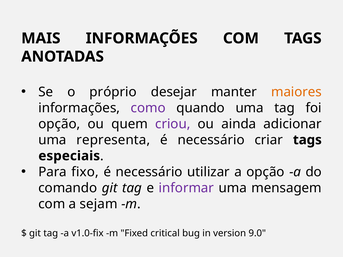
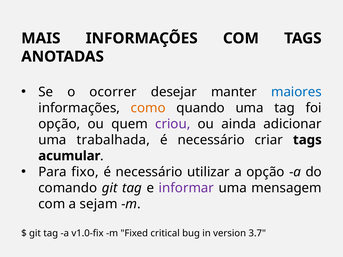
próprio: próprio -> ocorrer (113, 92)
maiores colour: orange -> blue (296, 92)
como colour: purple -> orange (148, 108)
representa: representa -> trabalhada (113, 140)
especiais: especiais -> acumular (69, 156)
9.0: 9.0 -> 3.7 (257, 234)
